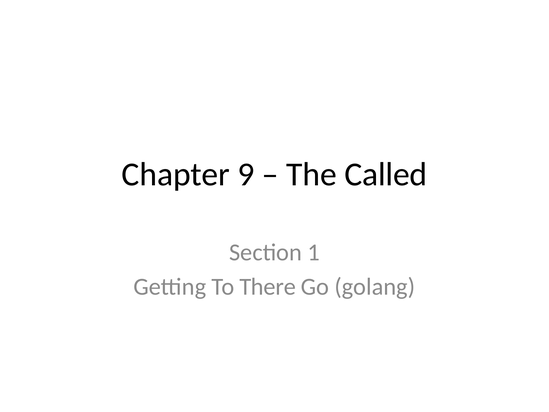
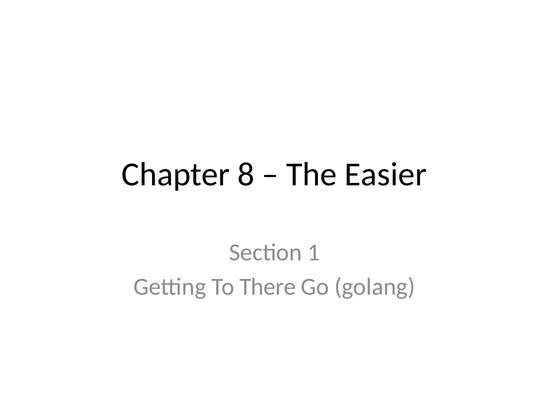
9: 9 -> 8 (246, 174)
Called: Called -> Easier (386, 174)
